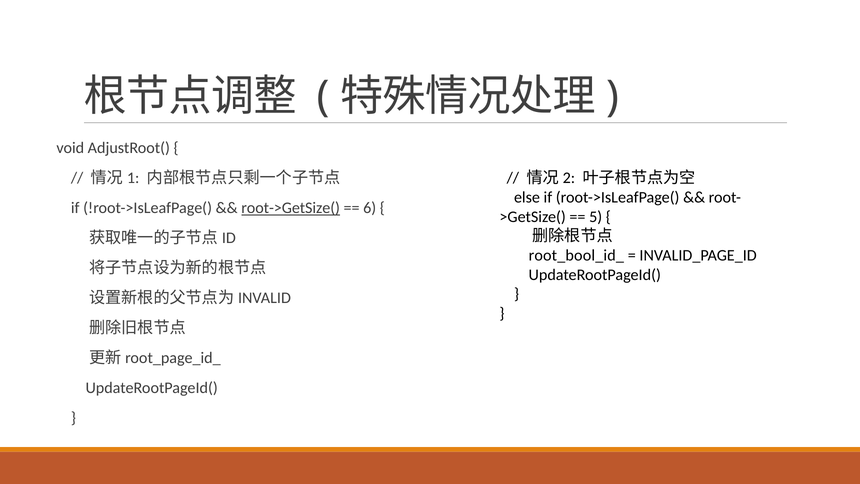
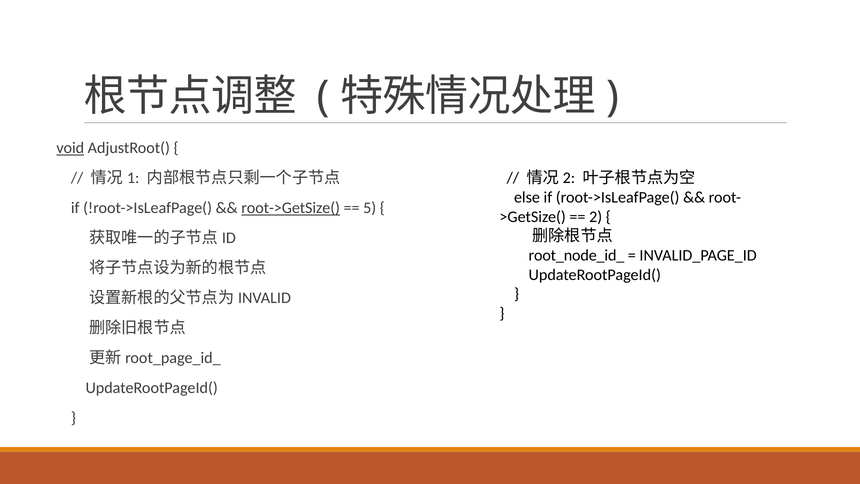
void underline: none -> present (70, 148)
6: 6 -> 5 (370, 208)
5: 5 -> 2 (596, 217)
root_bool_id_: root_bool_id_ -> root_node_id_ (576, 255)
